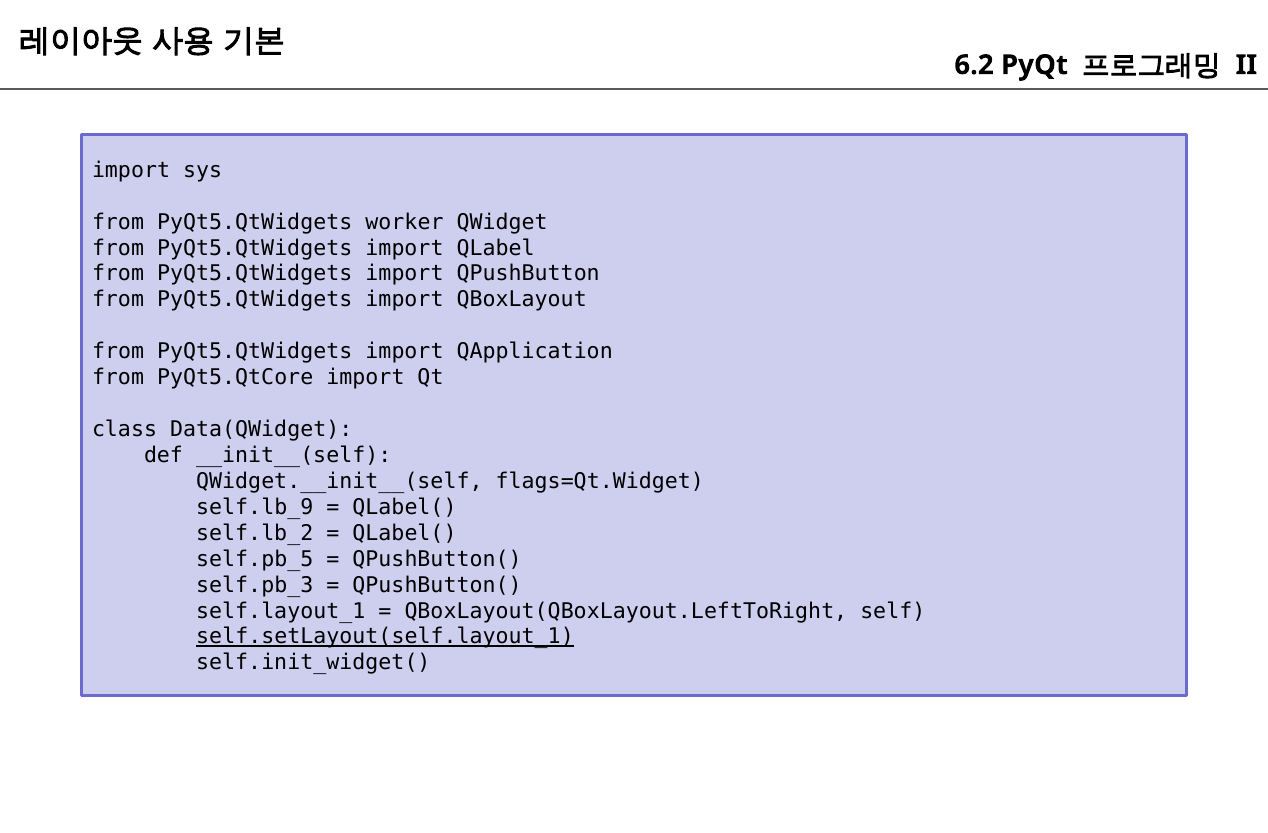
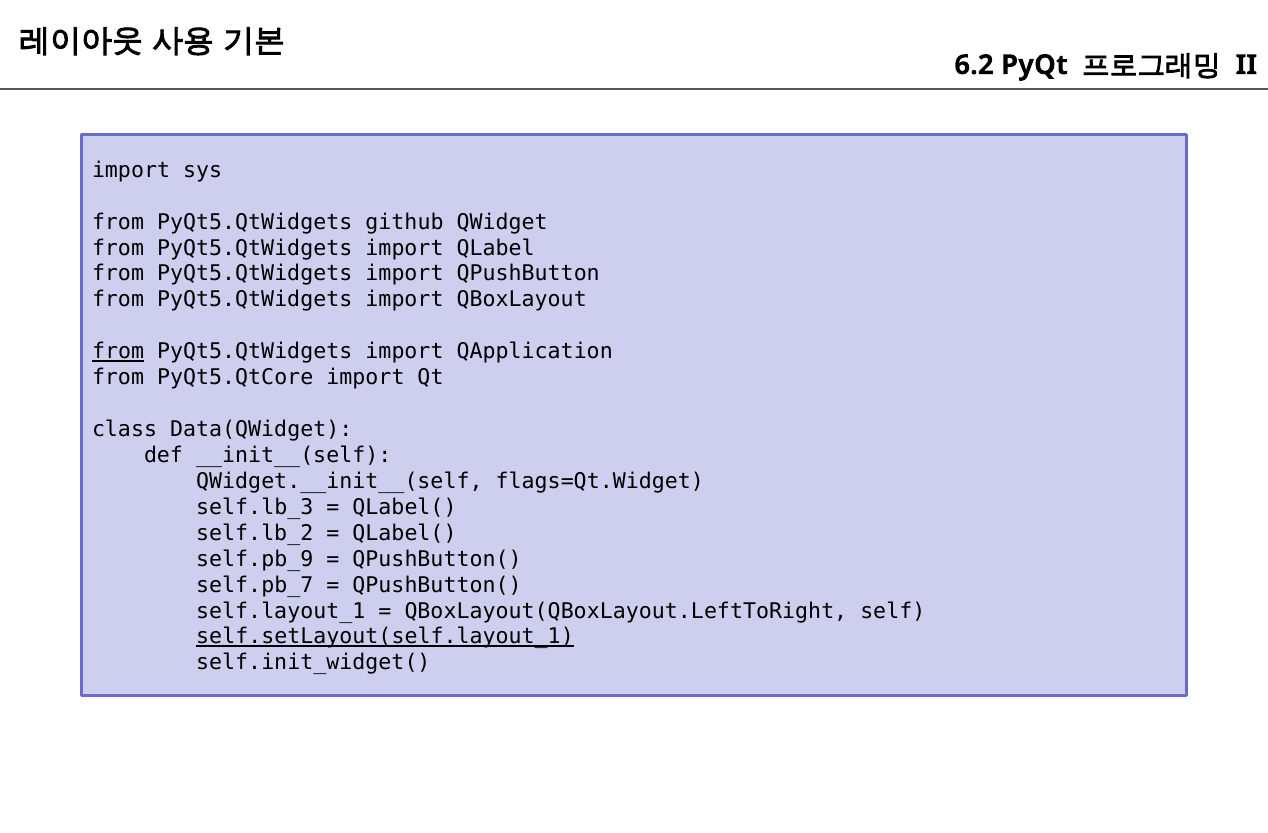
worker: worker -> github (404, 222)
from underline: none -> present (118, 352)
self.lb_9: self.lb_9 -> self.lb_3 (255, 507)
self.pb_5: self.pb_5 -> self.pb_9 (255, 559)
self.pb_3: self.pb_3 -> self.pb_7 (255, 585)
